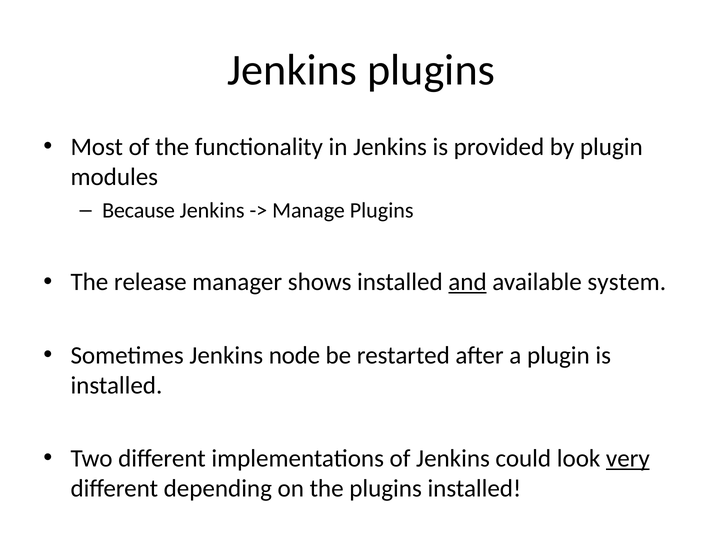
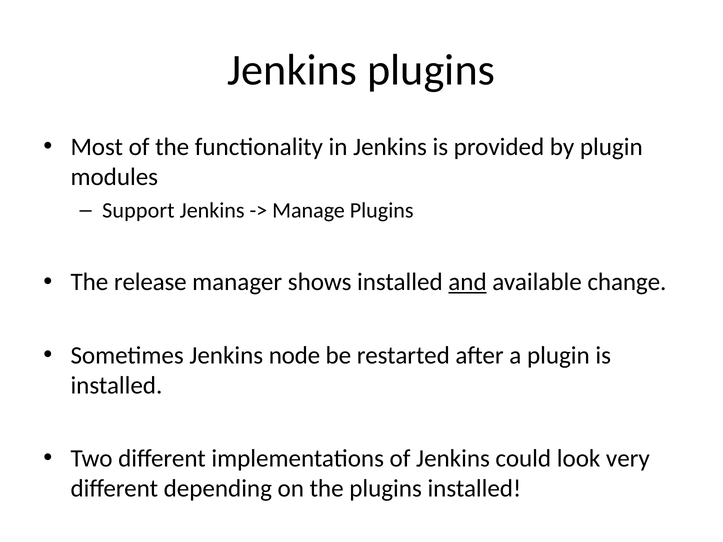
Because: Because -> Support (138, 211)
system: system -> change (627, 282)
very underline: present -> none (628, 459)
